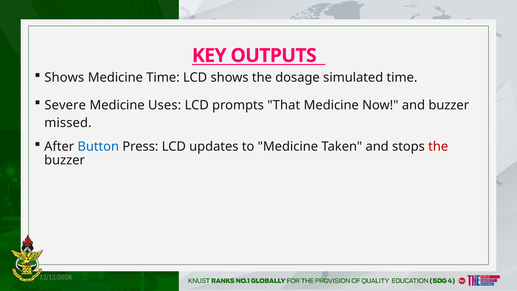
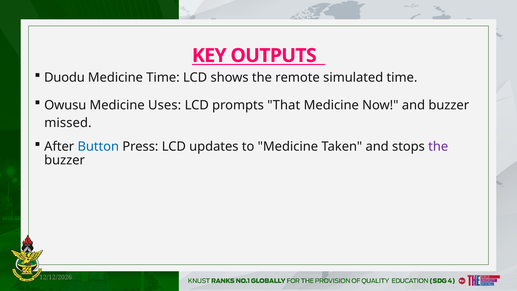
Shows: Shows -> Duodu (64, 78)
dosage: dosage -> remote (298, 78)
Severe: Severe -> Owusu (65, 105)
the colour: red -> purple (438, 146)
